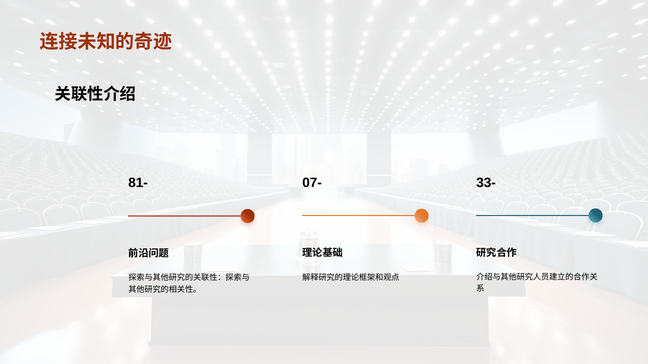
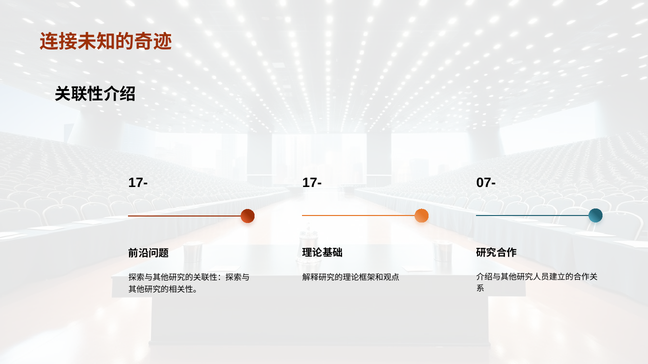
81-: 81- -> 17- (138, 183)
07-: 07- -> 17- (312, 183)
33-: 33- -> 07- (486, 183)
